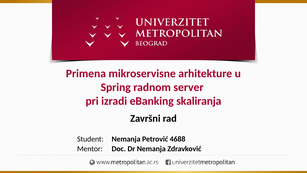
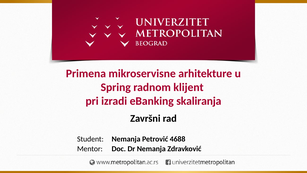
server: server -> klijent (188, 87)
